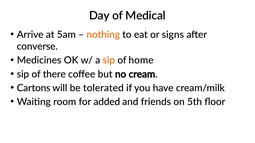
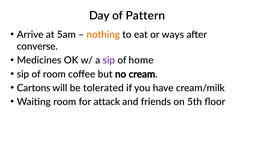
Medical: Medical -> Pattern (145, 16)
signs: signs -> ways (173, 35)
sip colour: orange -> purple (109, 61)
of there: there -> room (54, 74)
added: added -> attack (107, 102)
